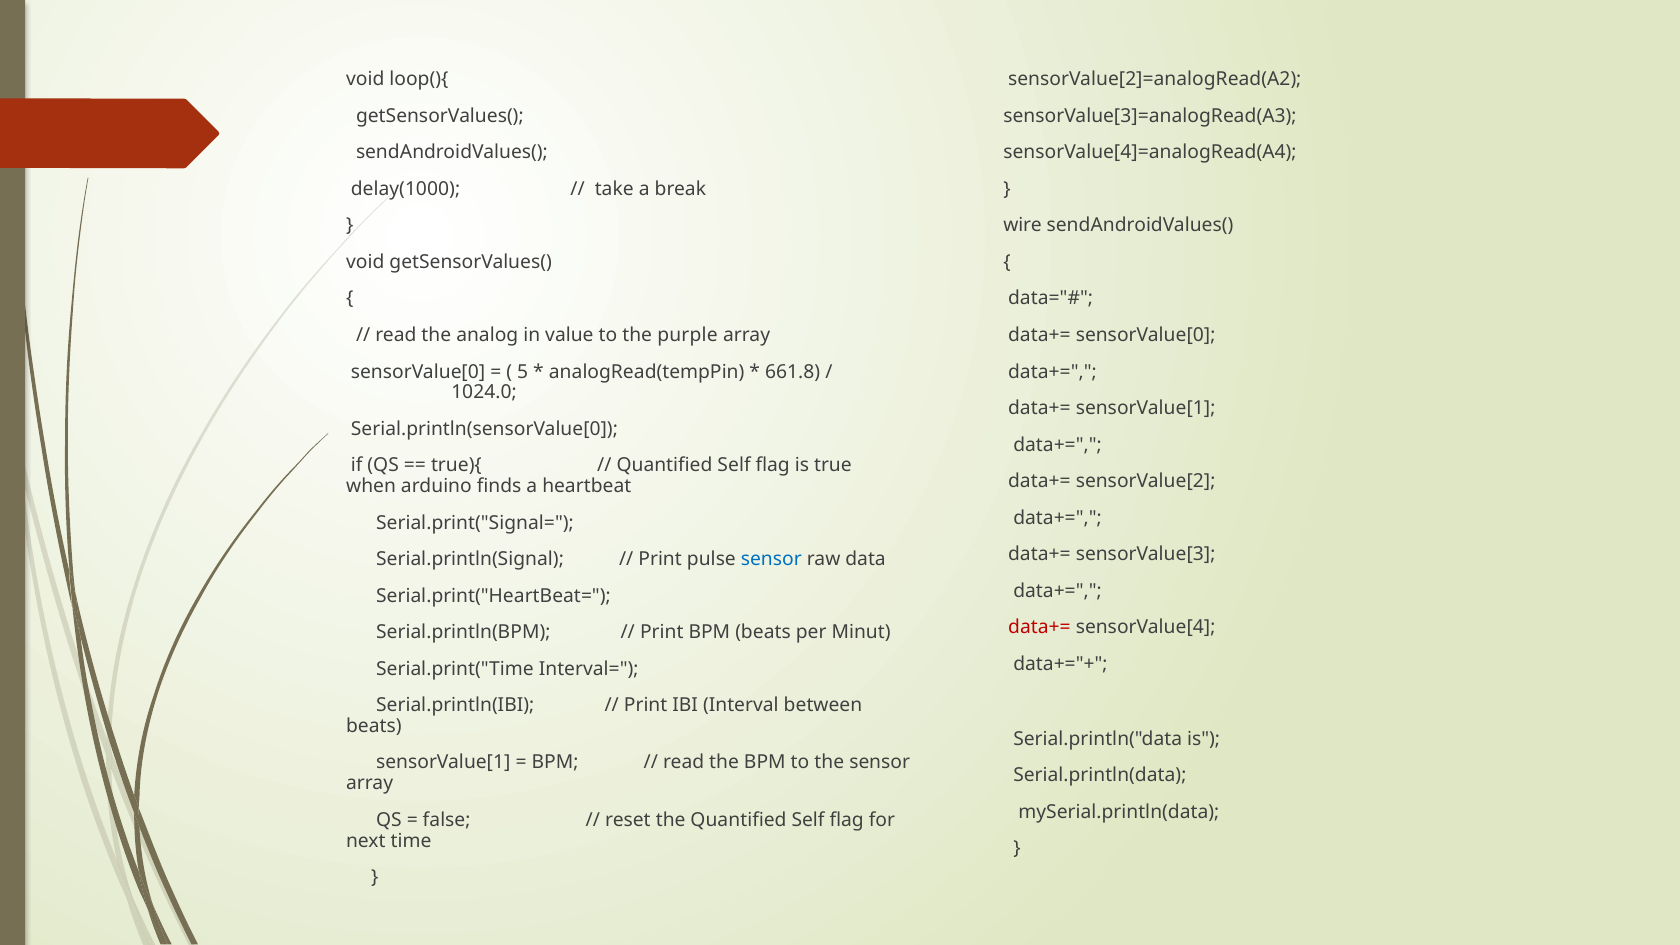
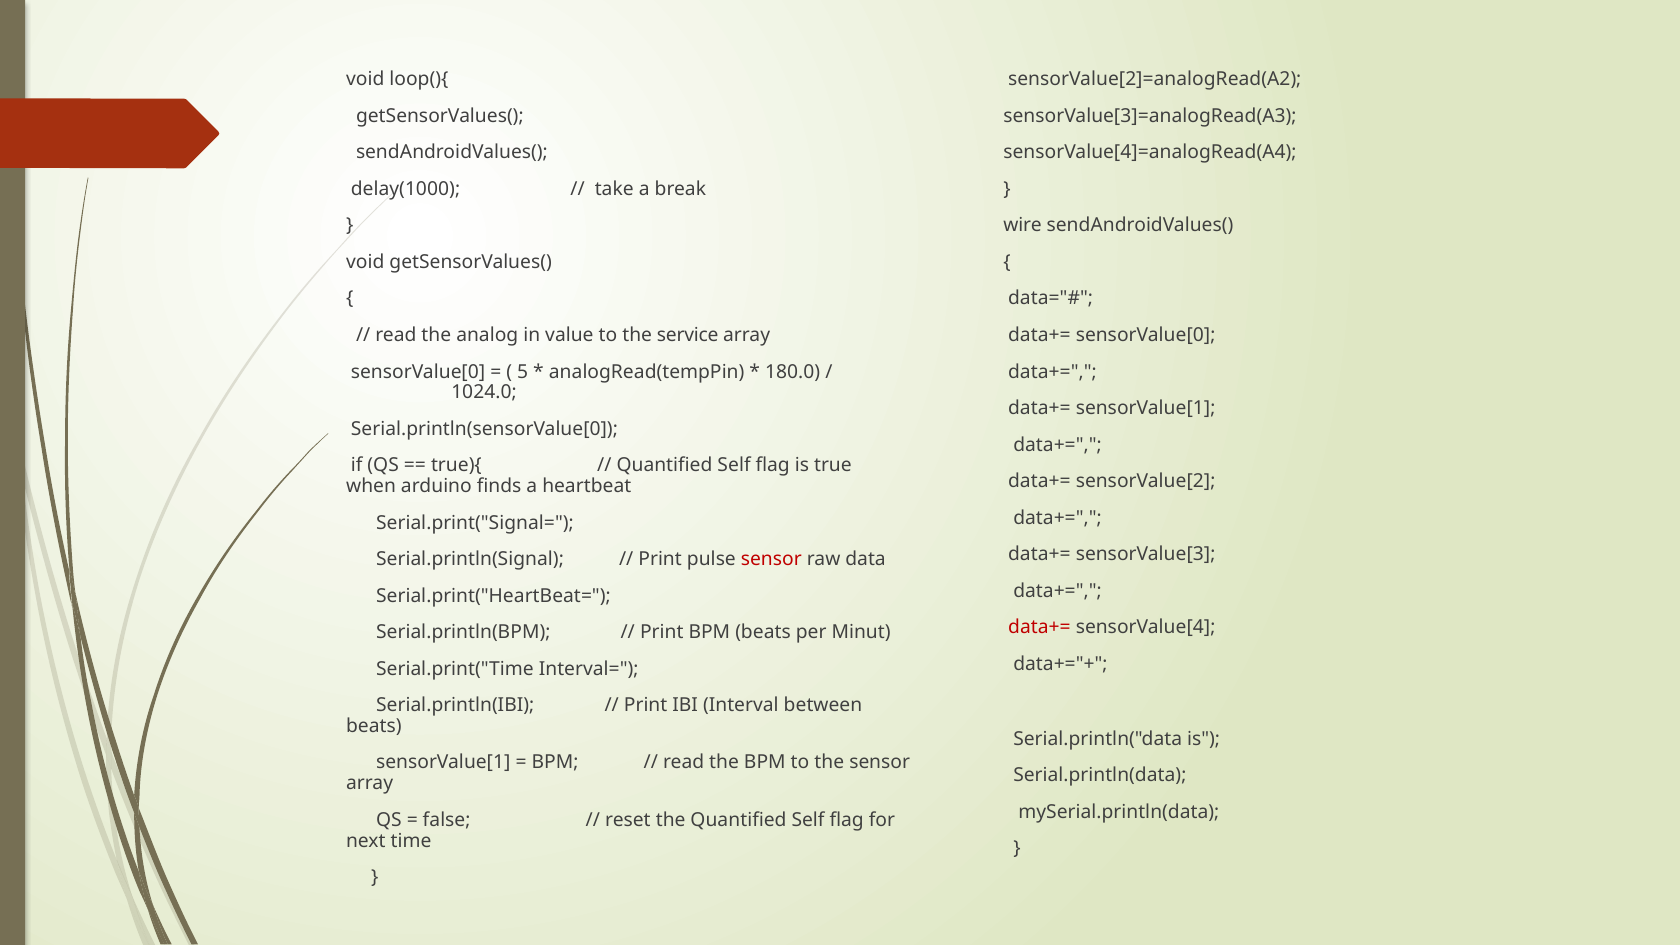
purple: purple -> service (688, 335)
661.8: 661.8 -> 180.0 (793, 372)
sensor colour: blue -> red (771, 559)
